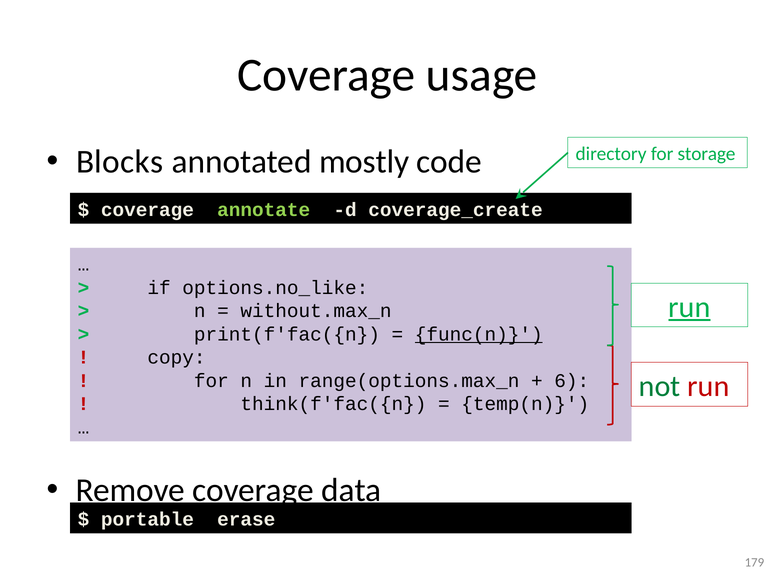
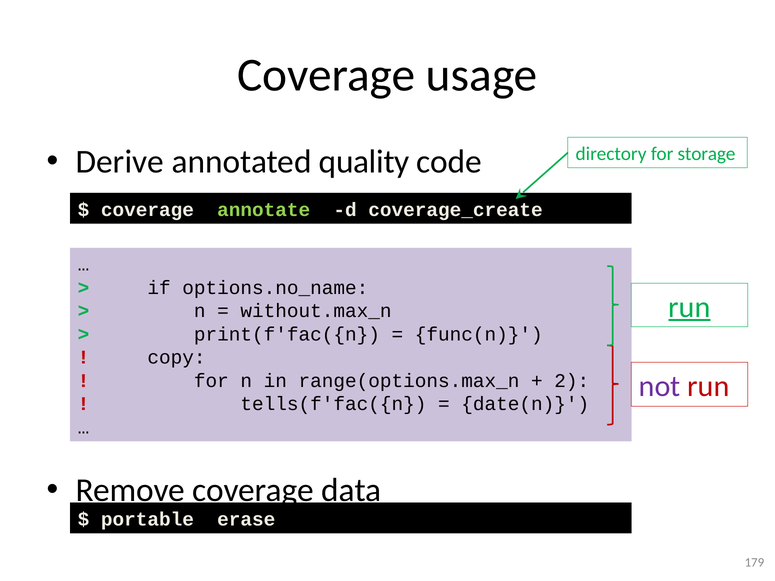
Blocks: Blocks -> Derive (120, 162)
mostly: mostly -> quality (364, 162)
options.no_like: options.no_like -> options.no_name (275, 288)
func(n underline: present -> none (479, 334)
6: 6 -> 2 (572, 381)
not colour: green -> purple (660, 387)
think(f'fac({n: think(f'fac({n -> tells(f'fac({n (333, 404)
temp(n: temp(n -> date(n (525, 404)
